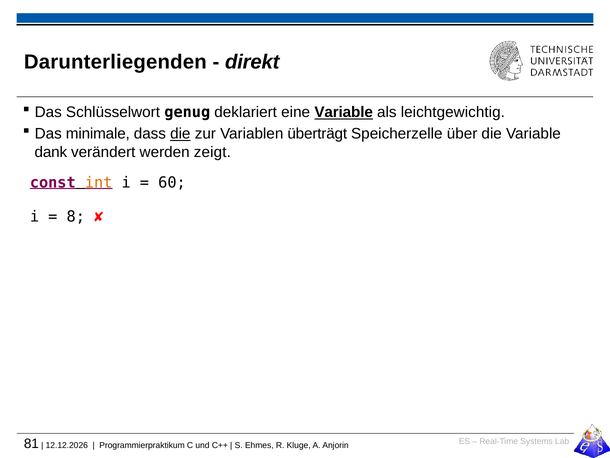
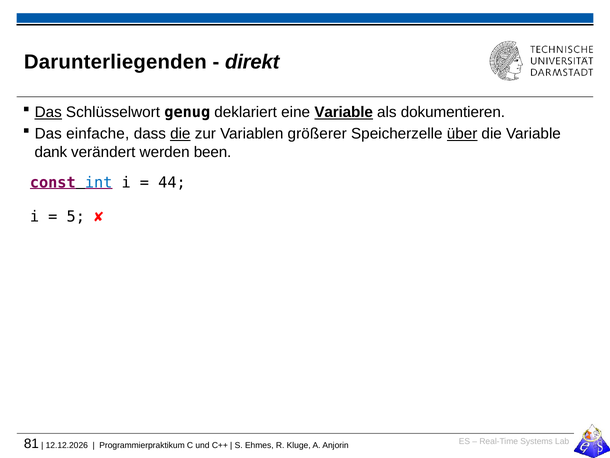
Das underline: none -> present (48, 112)
leichtgewichtig: leichtgewichtig -> dokumentieren (453, 112)
minimale: minimale -> einfache (98, 134)
überträgt: überträgt -> größerer (317, 134)
über underline: none -> present (462, 134)
zeigt: zeigt -> been (213, 152)
int colour: orange -> blue (99, 183)
60: 60 -> 44 (172, 183)
8: 8 -> 5 (76, 217)
